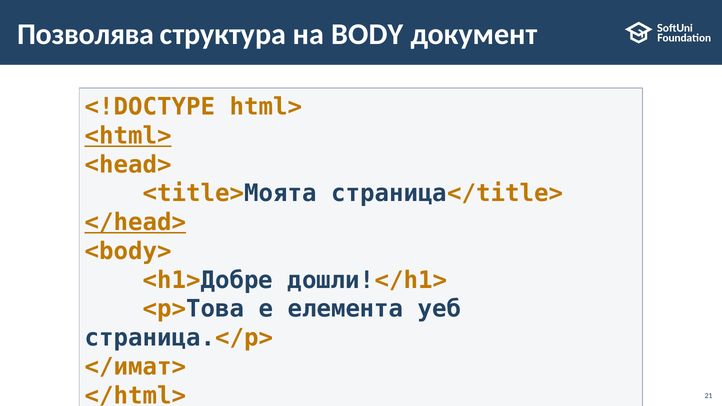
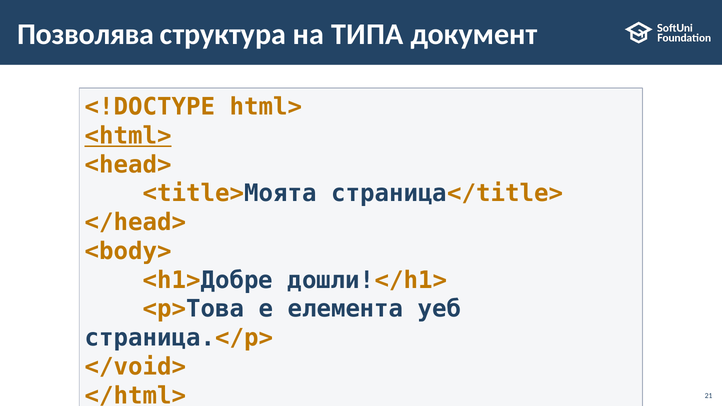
BODY: BODY -> ТИПА (367, 34)
</head> underline: present -> none (135, 222)
</имат>: </имат> -> </void> (135, 367)
